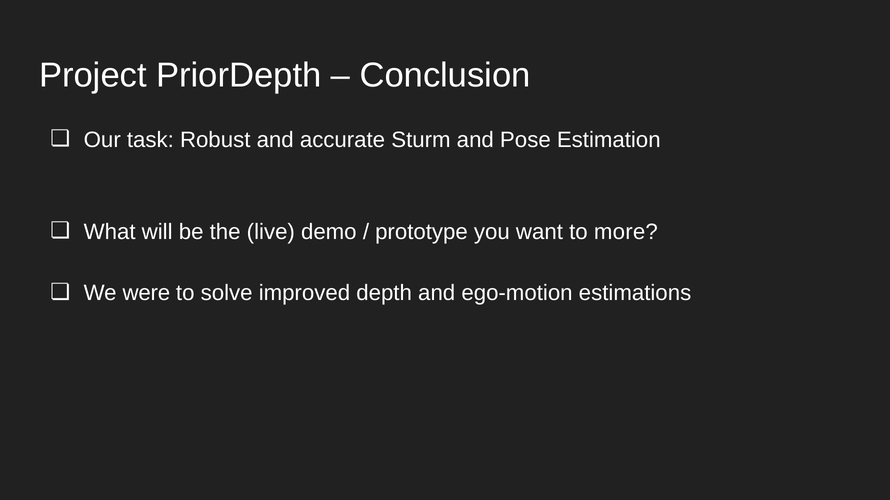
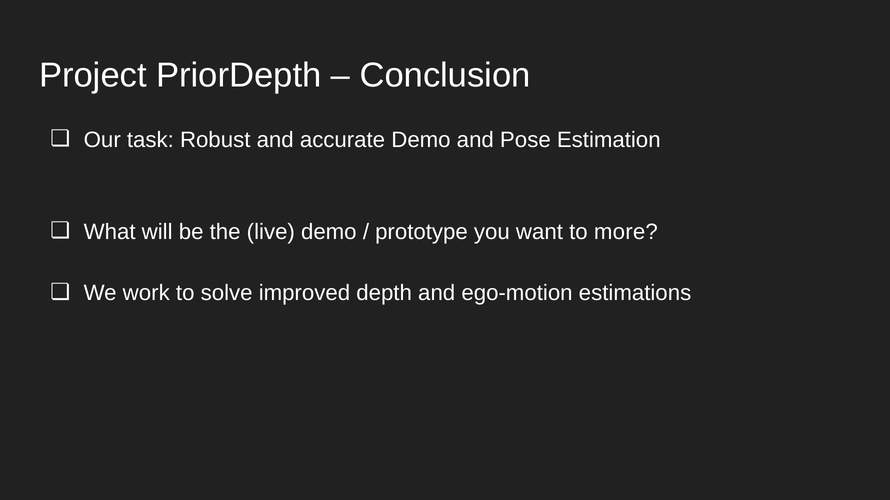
accurate Sturm: Sturm -> Demo (421, 140)
were: were -> work (146, 293)
